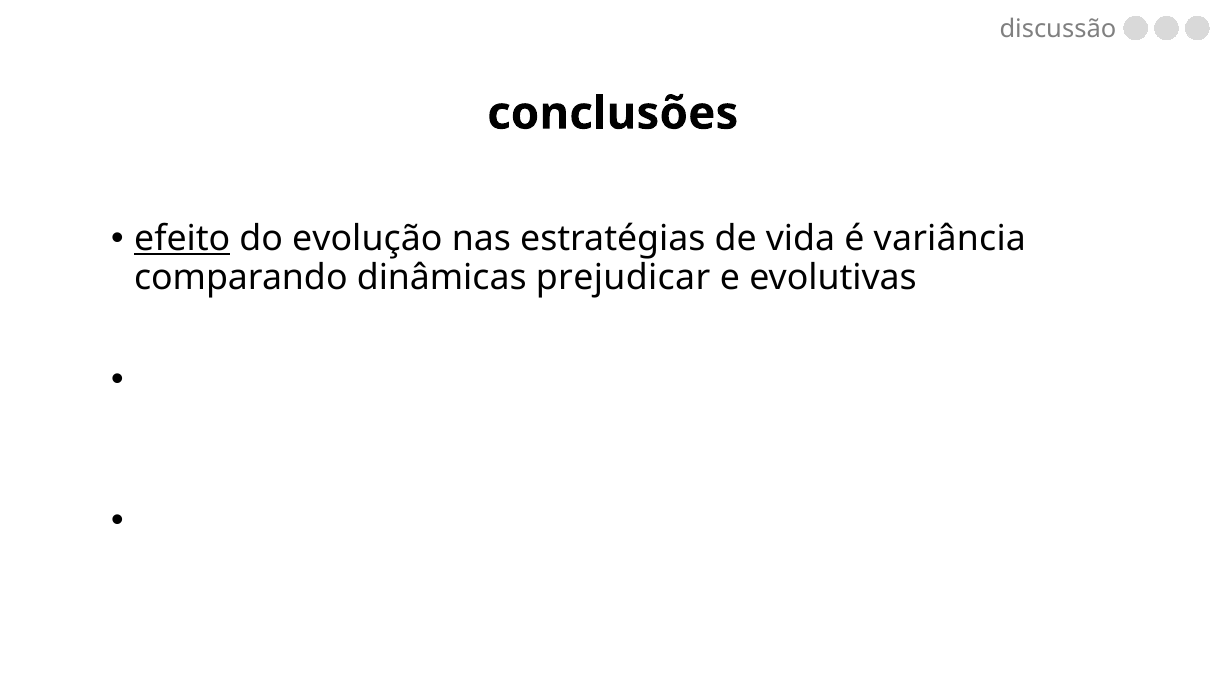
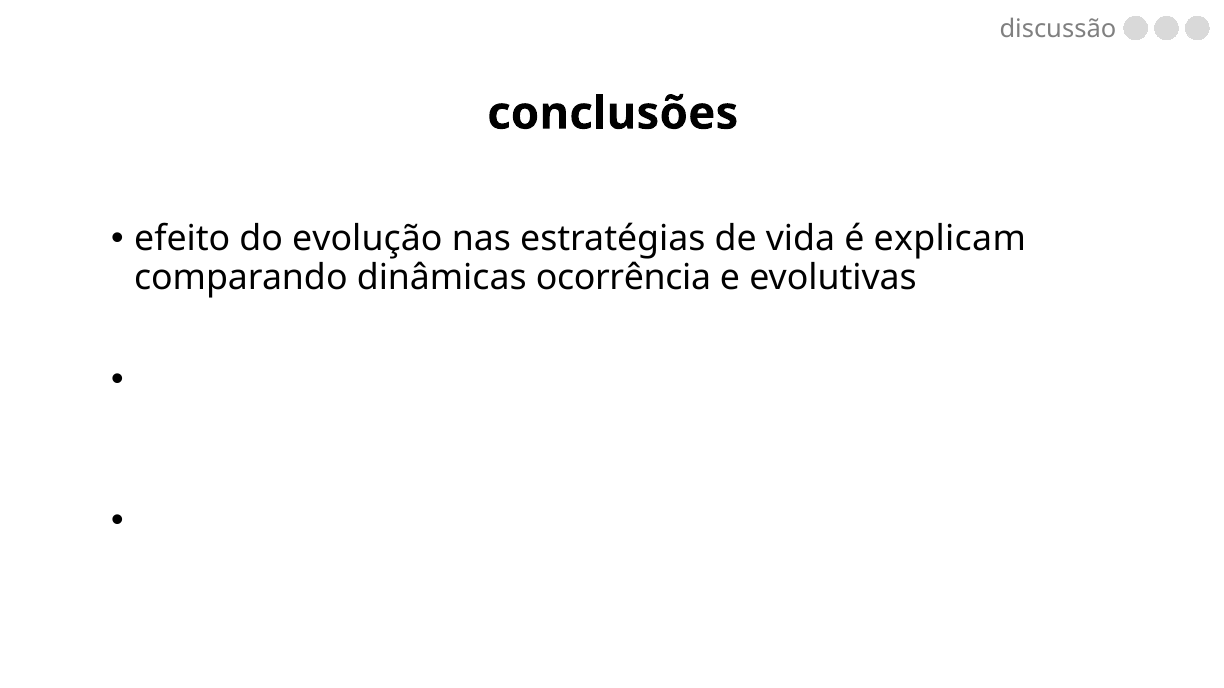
efeito underline: present -> none (182, 239)
variância: variância -> explicam (950, 239)
prejudicar: prejudicar -> ocorrência (623, 278)
